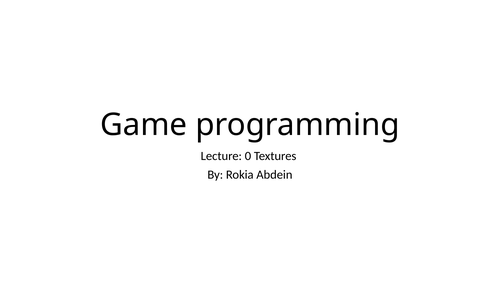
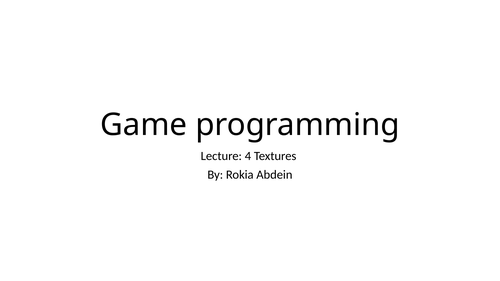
0: 0 -> 4 (248, 156)
